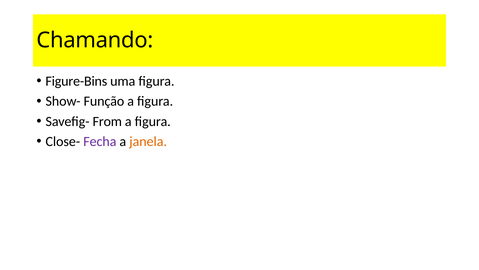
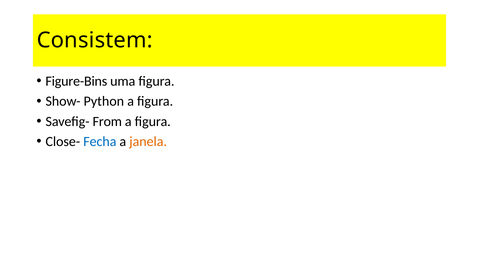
Chamando: Chamando -> Consistem (95, 40)
Função: Função -> Python (104, 101)
Fecha colour: purple -> blue (100, 141)
